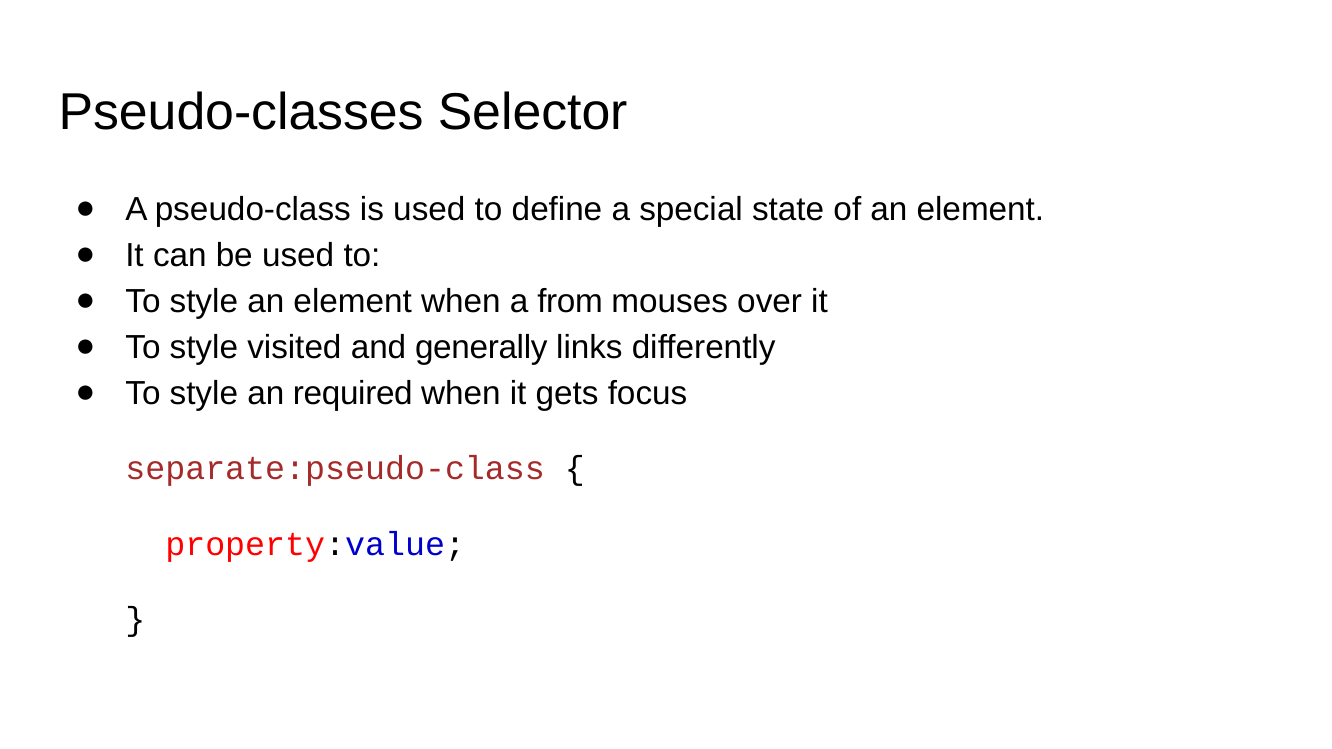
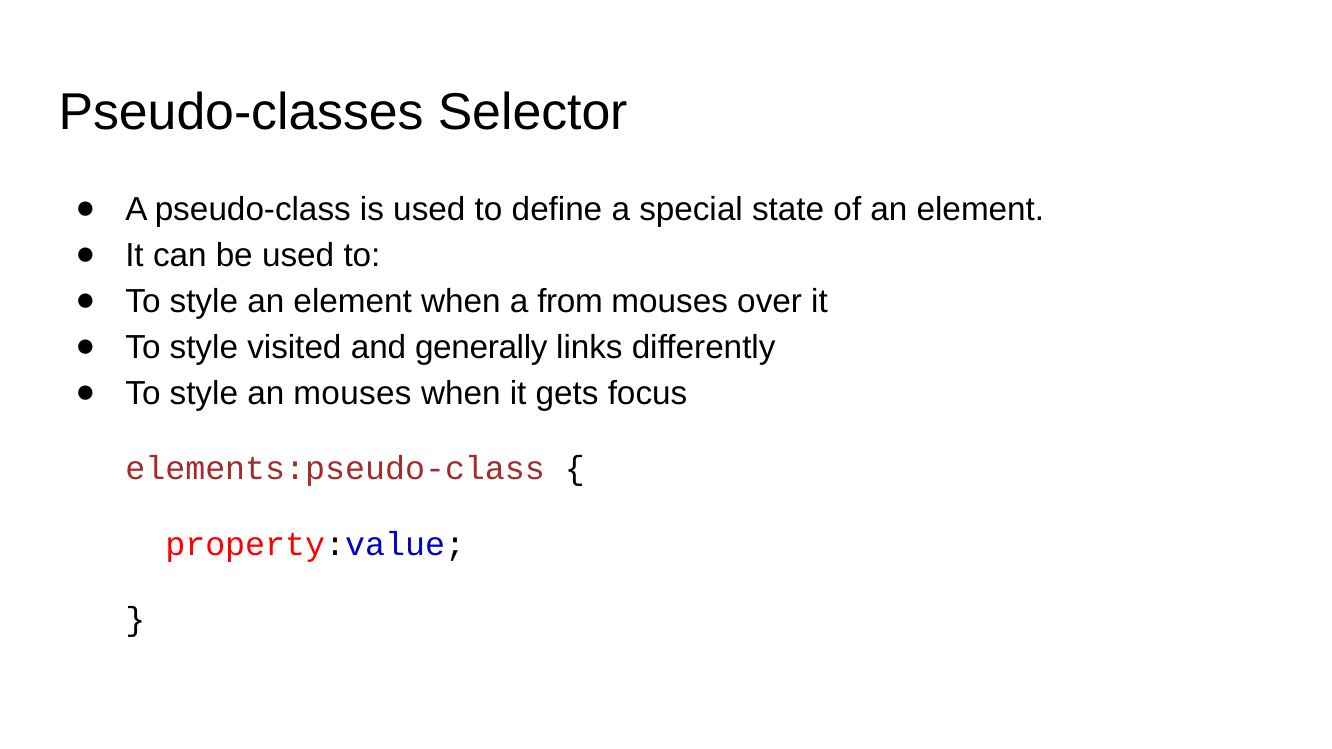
an required: required -> mouses (352, 393)
separate:pseudo-class: separate:pseudo-class -> elements:pseudo-class (335, 469)
